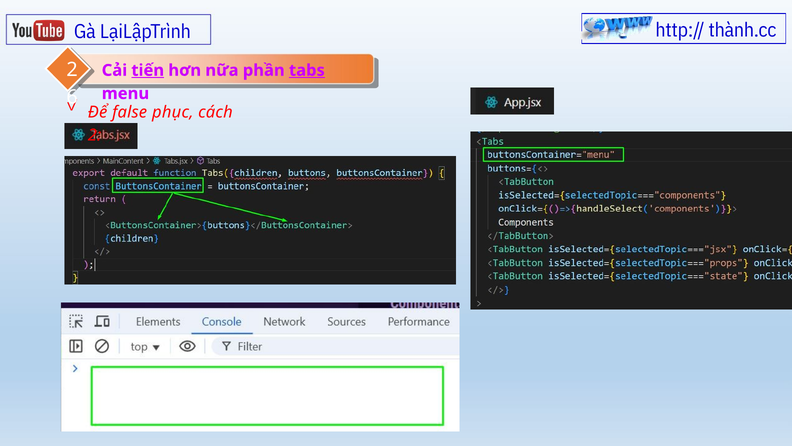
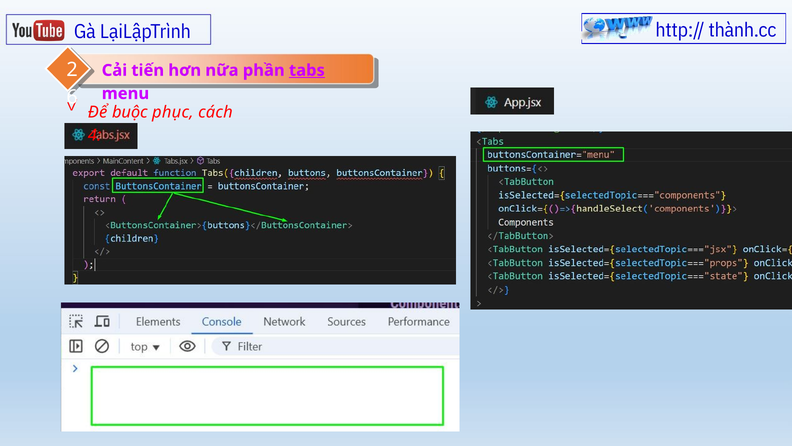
tiến underline: present -> none (148, 70)
false: false -> buộc (130, 112)
2: 2 -> 4 (95, 135)
